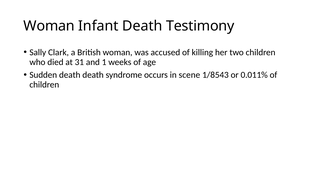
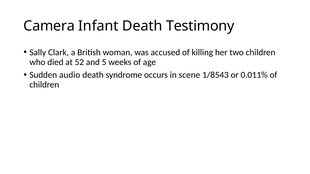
Woman: Woman -> Camera (49, 26)
31: 31 -> 52 (79, 62)
1: 1 -> 5 (104, 62)
Sudden death: death -> audio (70, 75)
